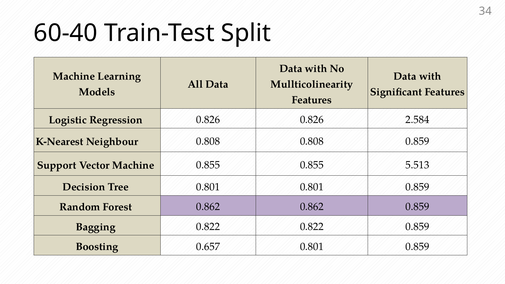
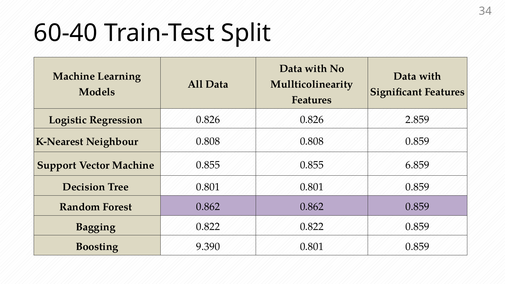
2.584: 2.584 -> 2.859 (417, 120)
5.513: 5.513 -> 6.859 (417, 165)
0.657: 0.657 -> 9.390 (208, 247)
